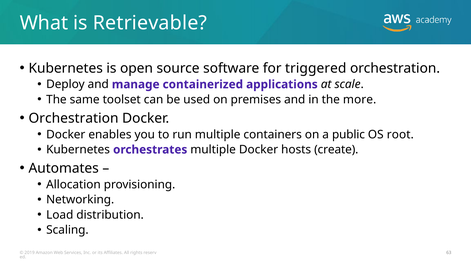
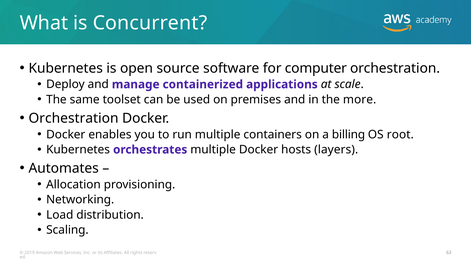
Retrievable: Retrievable -> Concurrent (150, 23)
triggered: triggered -> computer (316, 68)
public: public -> billing (348, 134)
create: create -> layers (336, 150)
